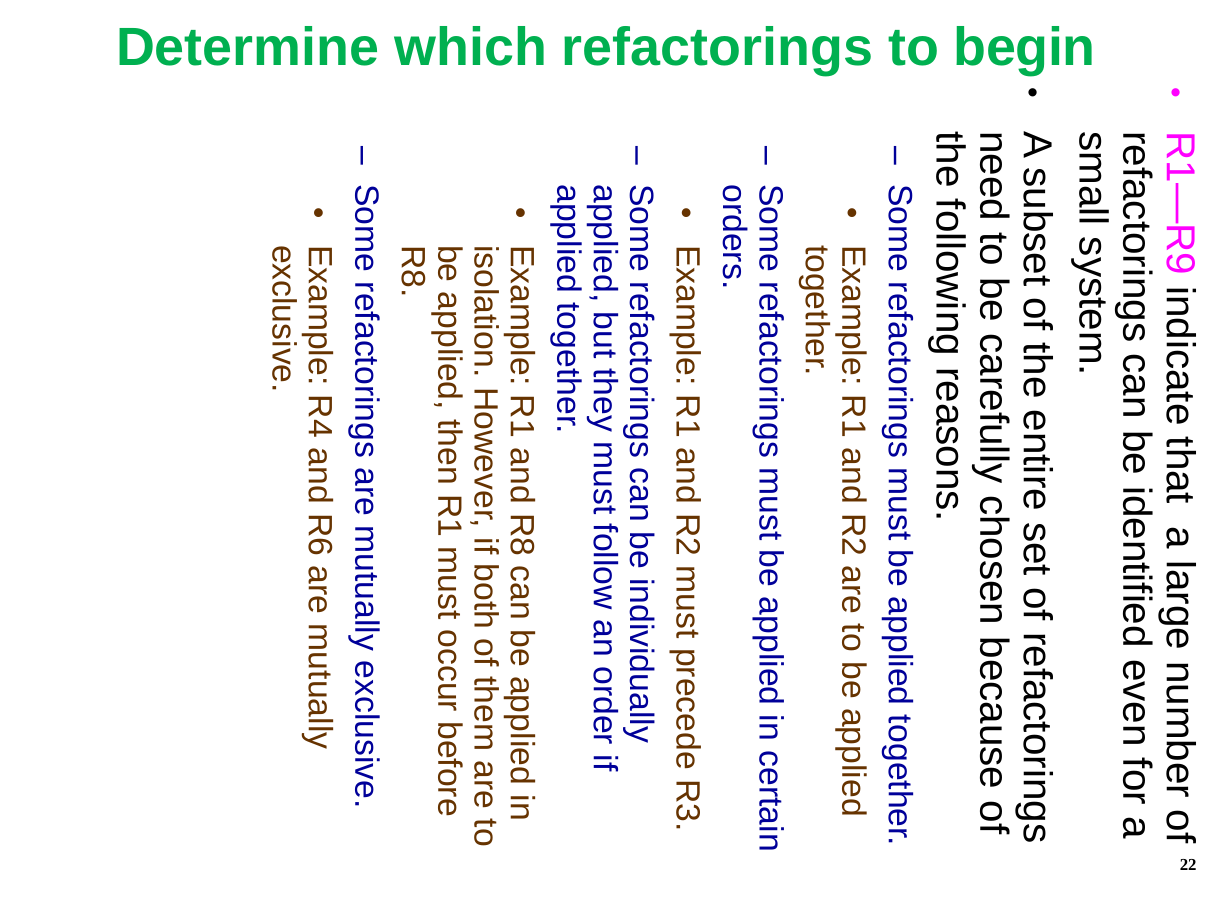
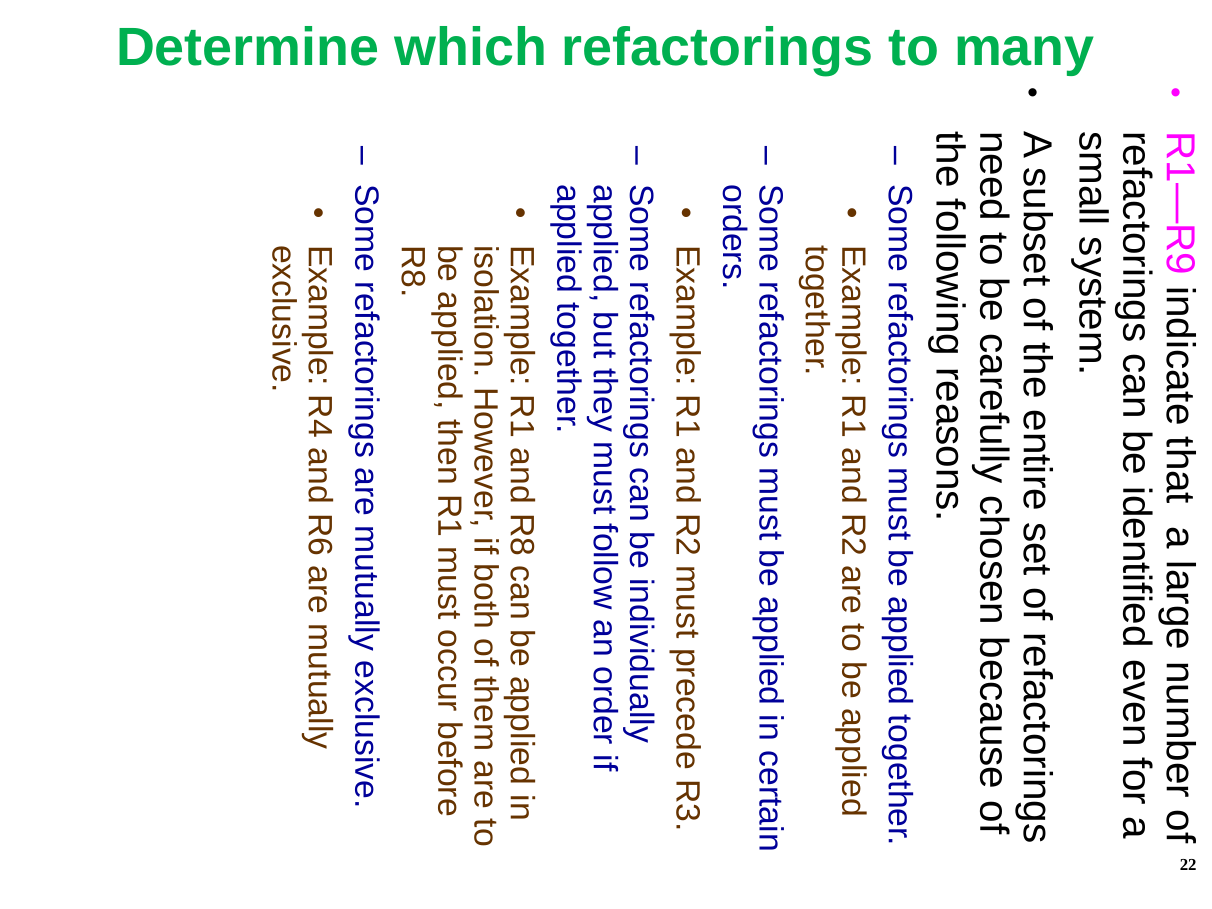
begin: begin -> many (1024, 48)
